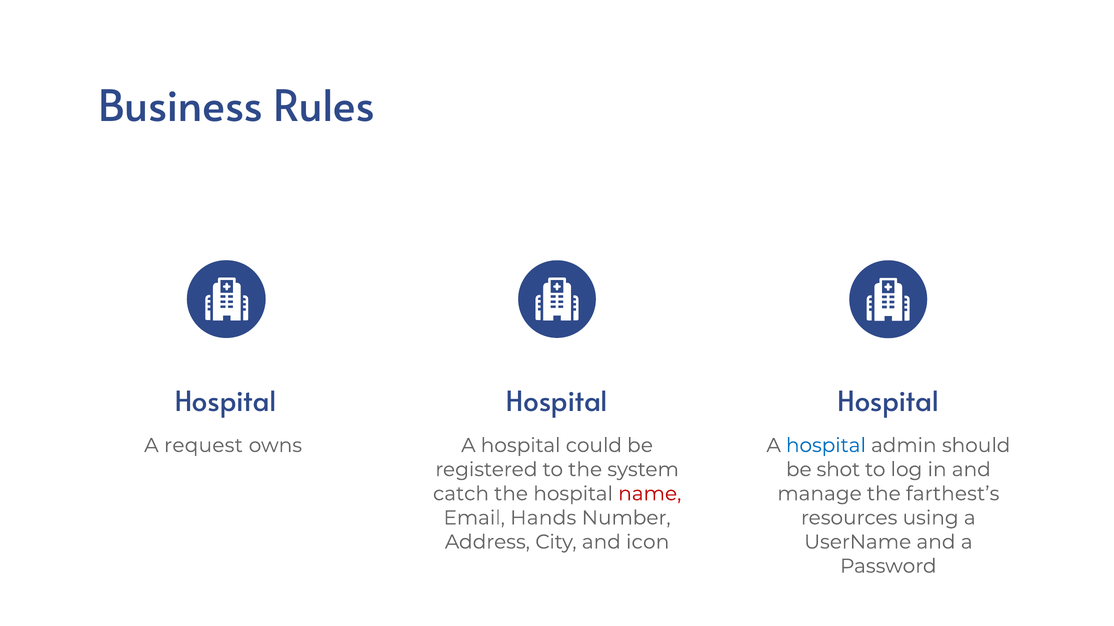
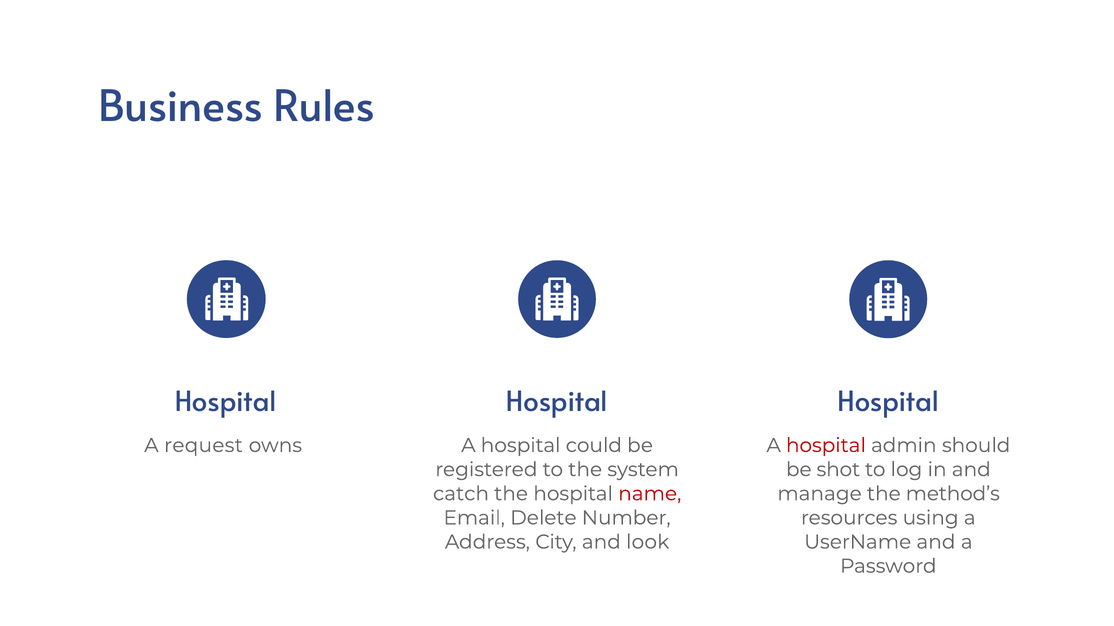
hospital colour: blue -> red (826, 446)
farthest’s: farthest’s -> method’s (953, 494)
Hands: Hands -> Delete (543, 518)
icon: icon -> look (648, 543)
